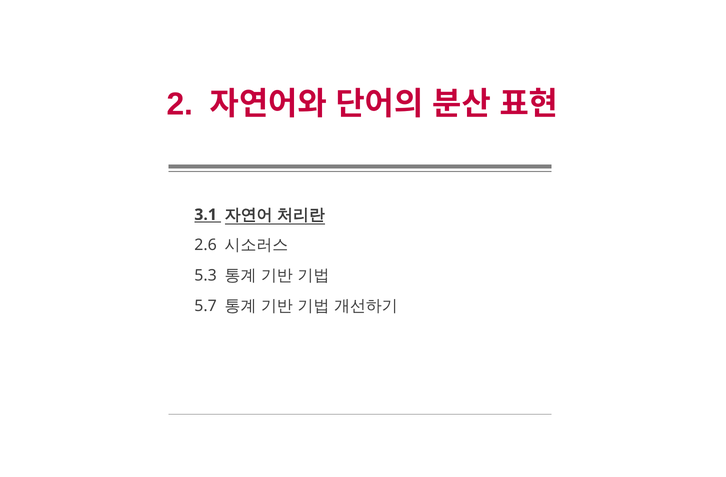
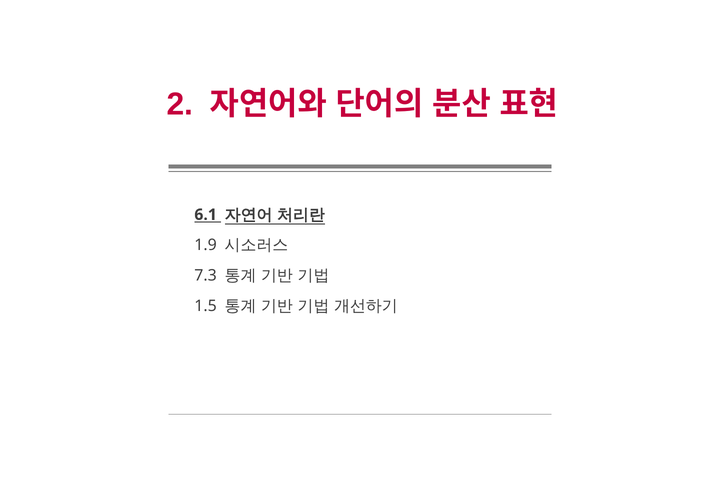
3.1: 3.1 -> 6.1 (206, 215)
2.6: 2.6 -> 1.9 (206, 245)
5.3: 5.3 -> 7.3 (206, 275)
5.7: 5.7 -> 1.5 (206, 306)
